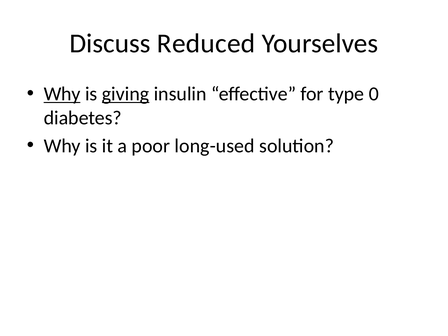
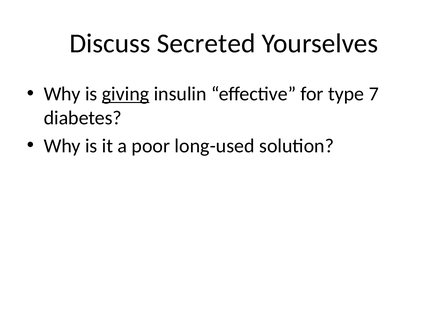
Reduced: Reduced -> Secreted (206, 43)
Why underline: present -> none (62, 94)
0: 0 -> 7 (374, 94)
